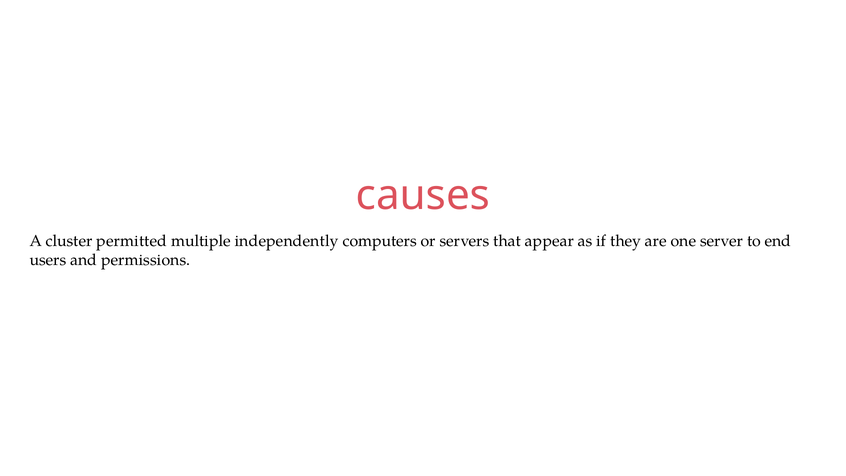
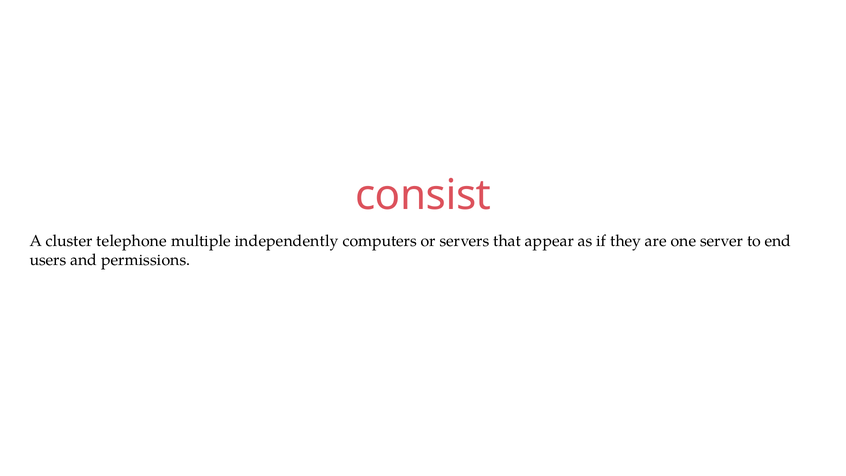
causes: causes -> consist (423, 195)
permitted: permitted -> telephone (132, 241)
